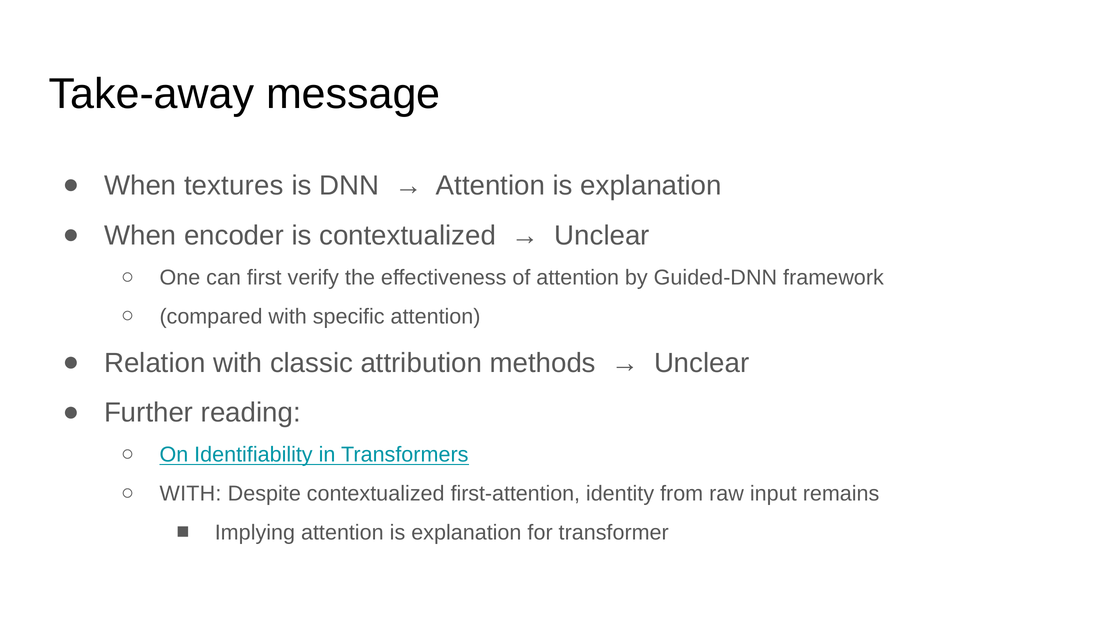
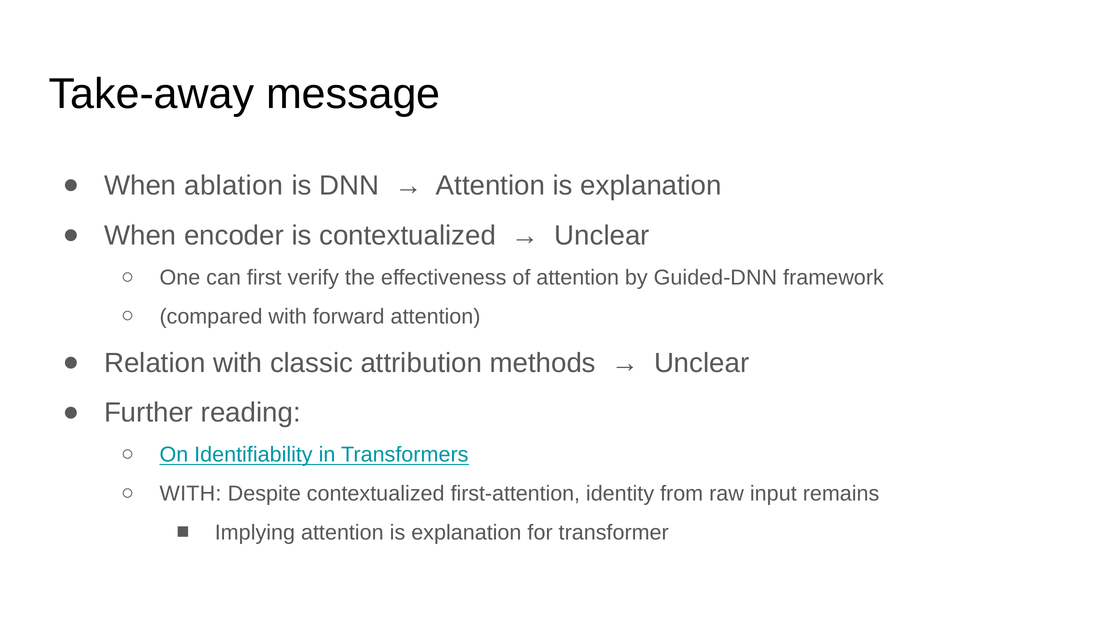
textures: textures -> ablation (234, 186)
specific: specific -> forward (349, 316)
